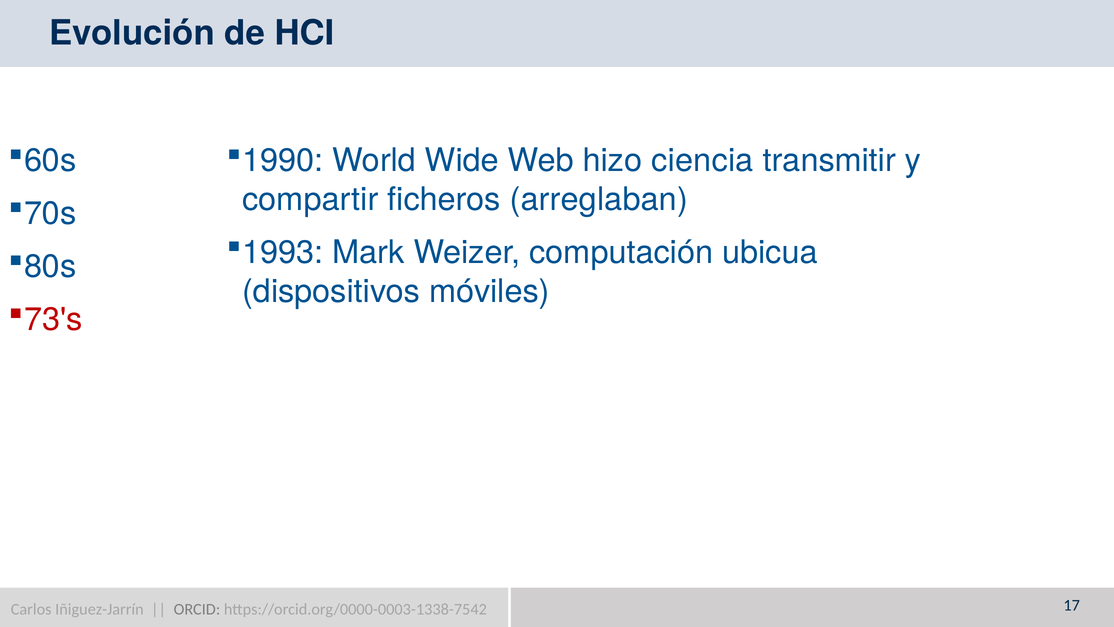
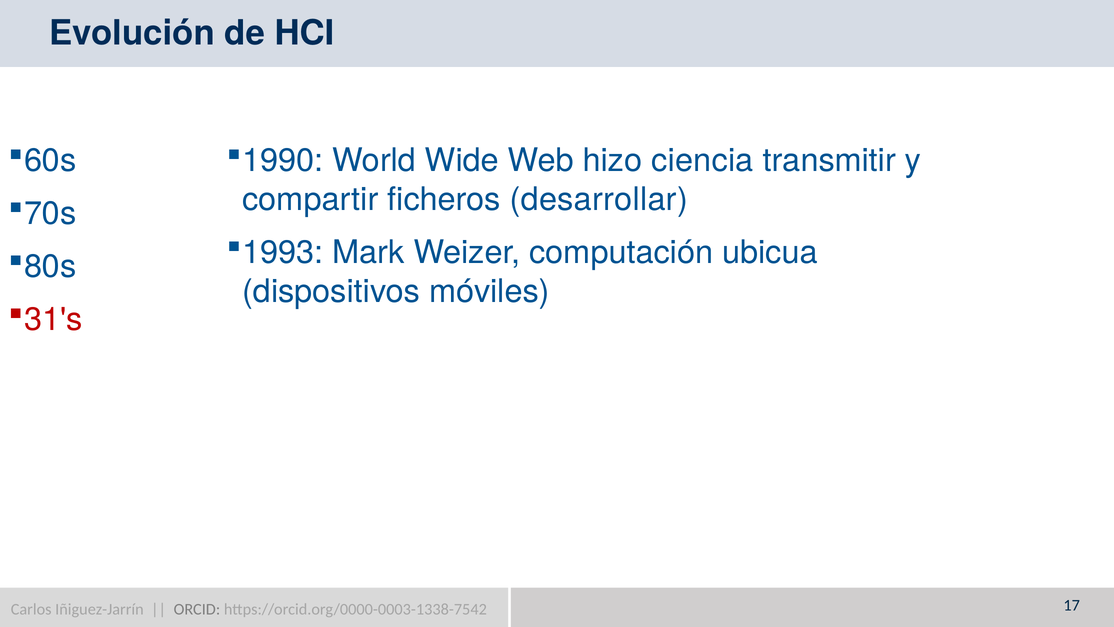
arreglaban: arreglaban -> desarrollar (599, 200)
73's: 73's -> 31's (53, 319)
